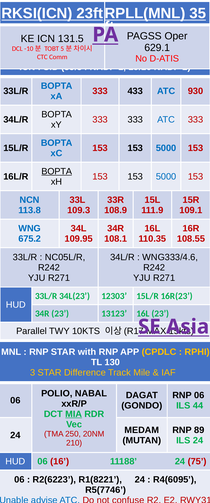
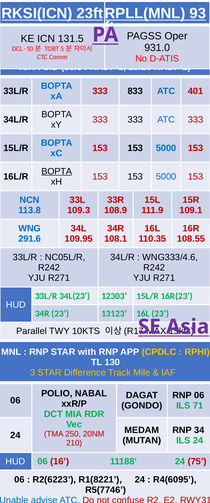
35: 35 -> 93 (198, 13)
629.1: 629.1 -> 931.0 (157, 48)
433: 433 -> 833 (135, 91)
930: 930 -> 401 (196, 91)
675.2: 675.2 -> 291.6 (30, 238)
44: 44 -> 71 (198, 405)
MIA underline: present -> none (74, 414)
89: 89 -> 34 (199, 430)
